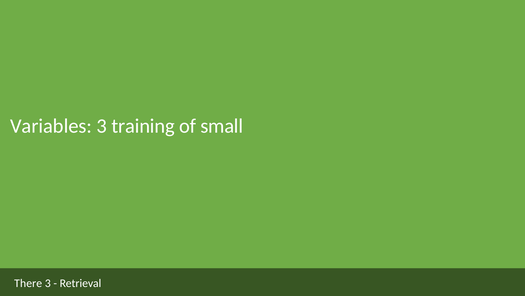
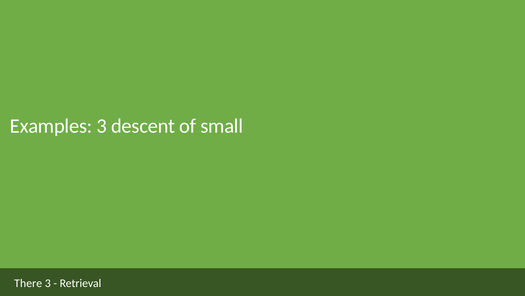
Variables: Variables -> Examples (51, 126)
training: training -> descent (143, 126)
